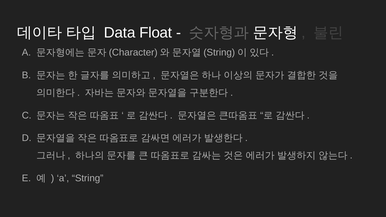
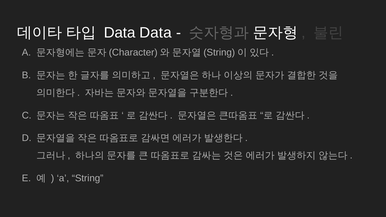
Data Float: Float -> Data (156, 33)
